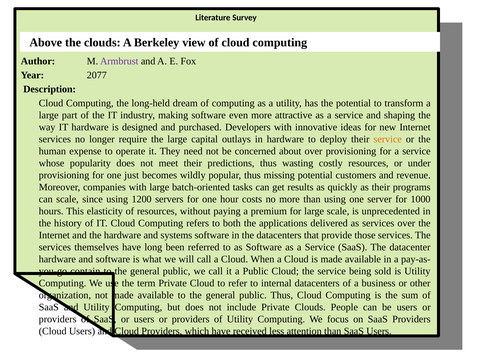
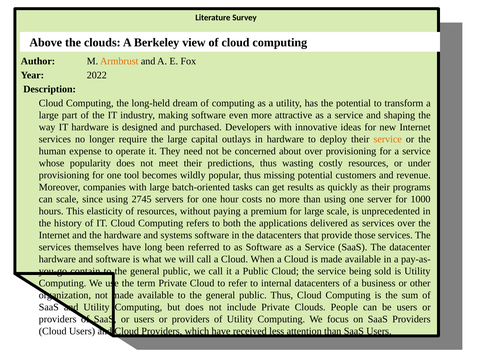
Armbrust colour: purple -> orange (119, 61)
2077: 2077 -> 2022 (97, 75)
just: just -> tool (132, 175)
1200: 1200 -> 2745 (142, 199)
